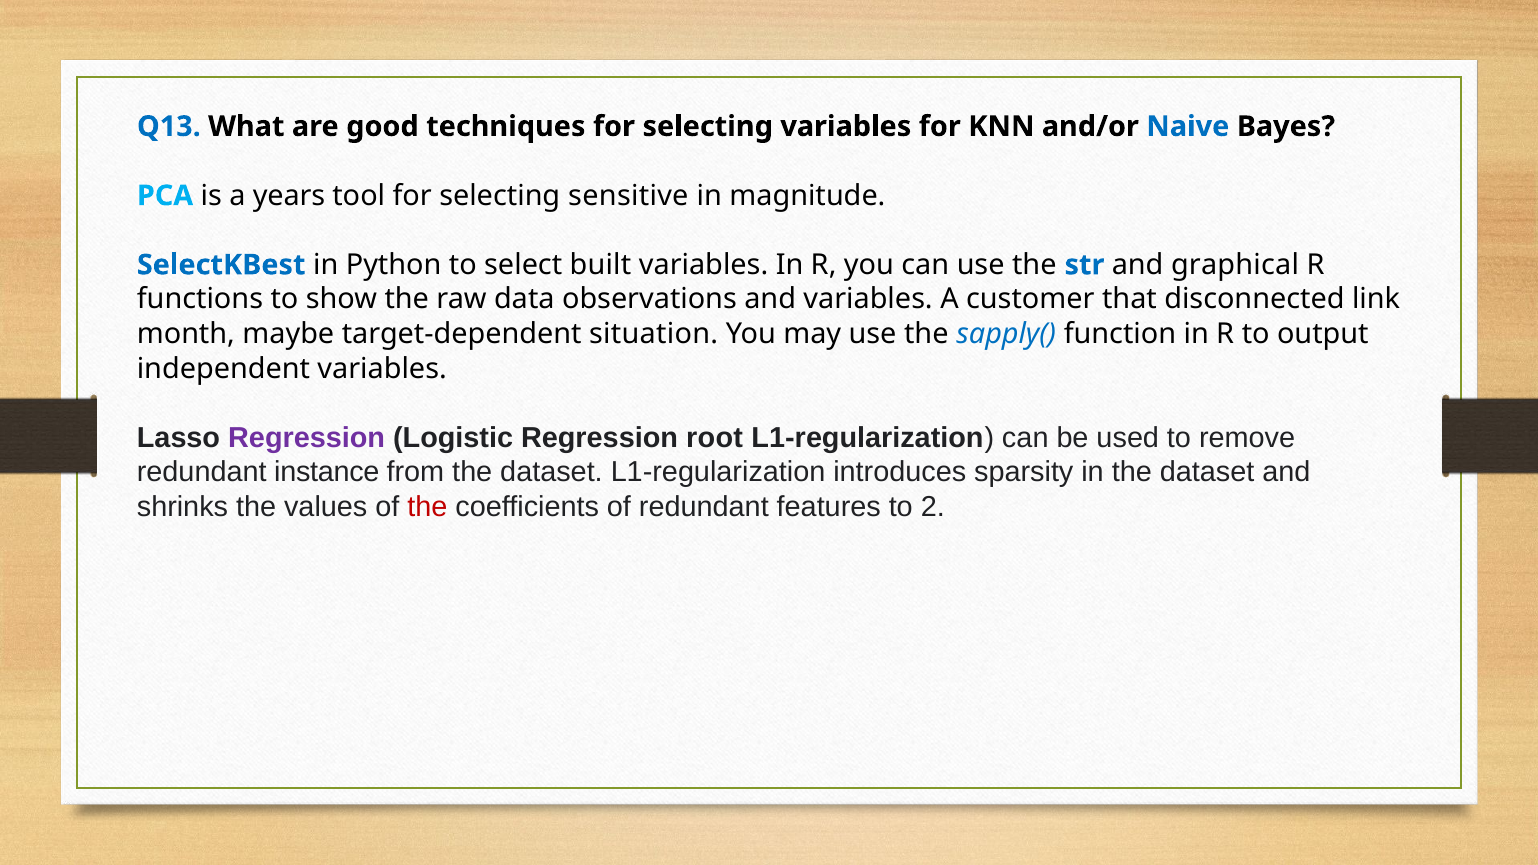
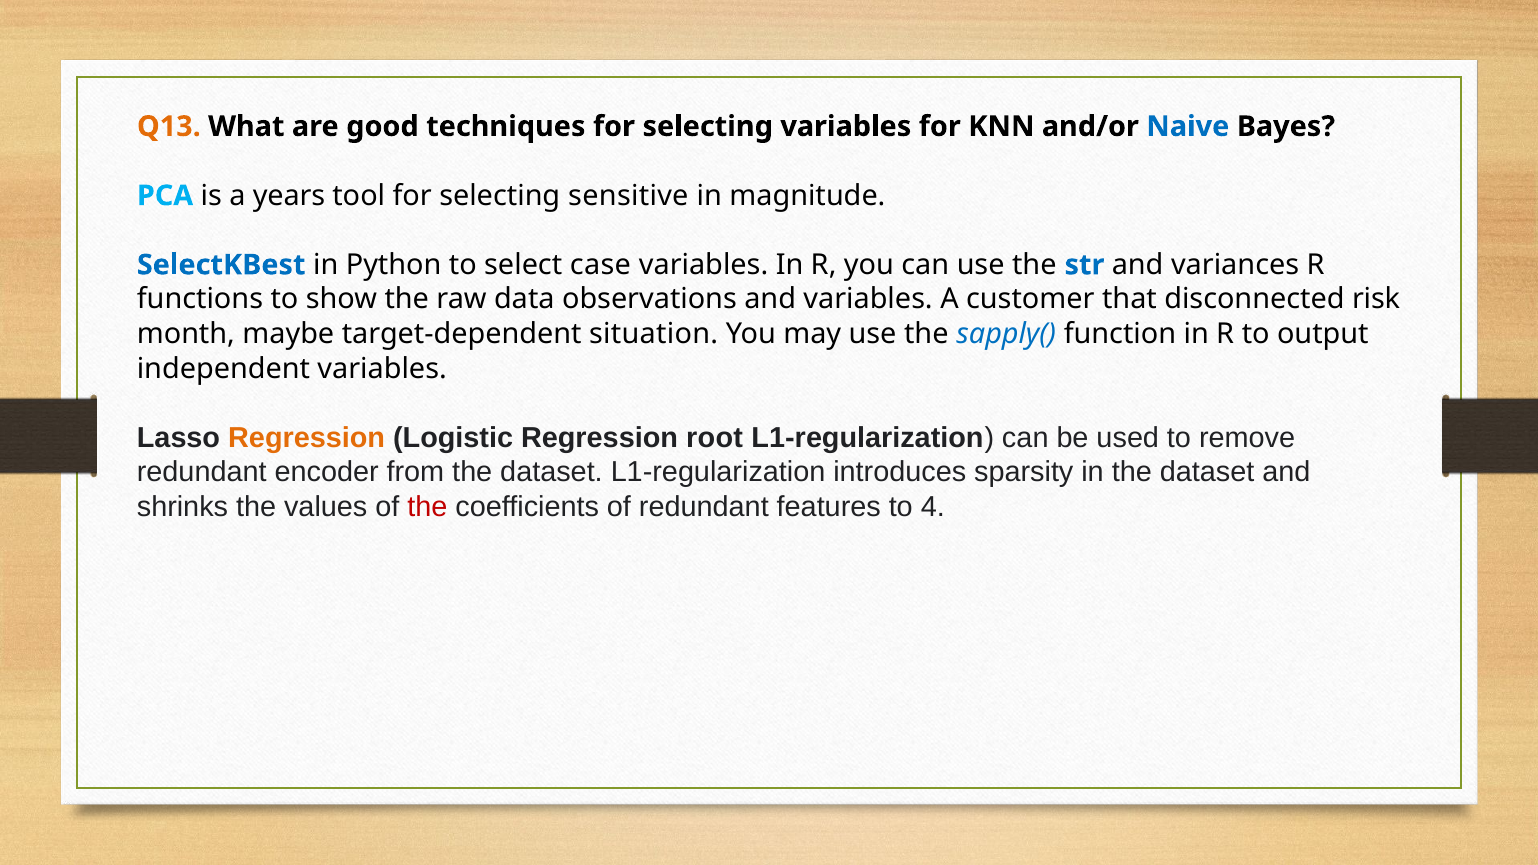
Q13 colour: blue -> orange (169, 126)
built: built -> case (600, 265)
graphical: graphical -> variances (1235, 265)
link: link -> risk (1376, 300)
Regression colour: purple -> orange (307, 438)
instance: instance -> encoder (327, 473)
2: 2 -> 4 (933, 507)
